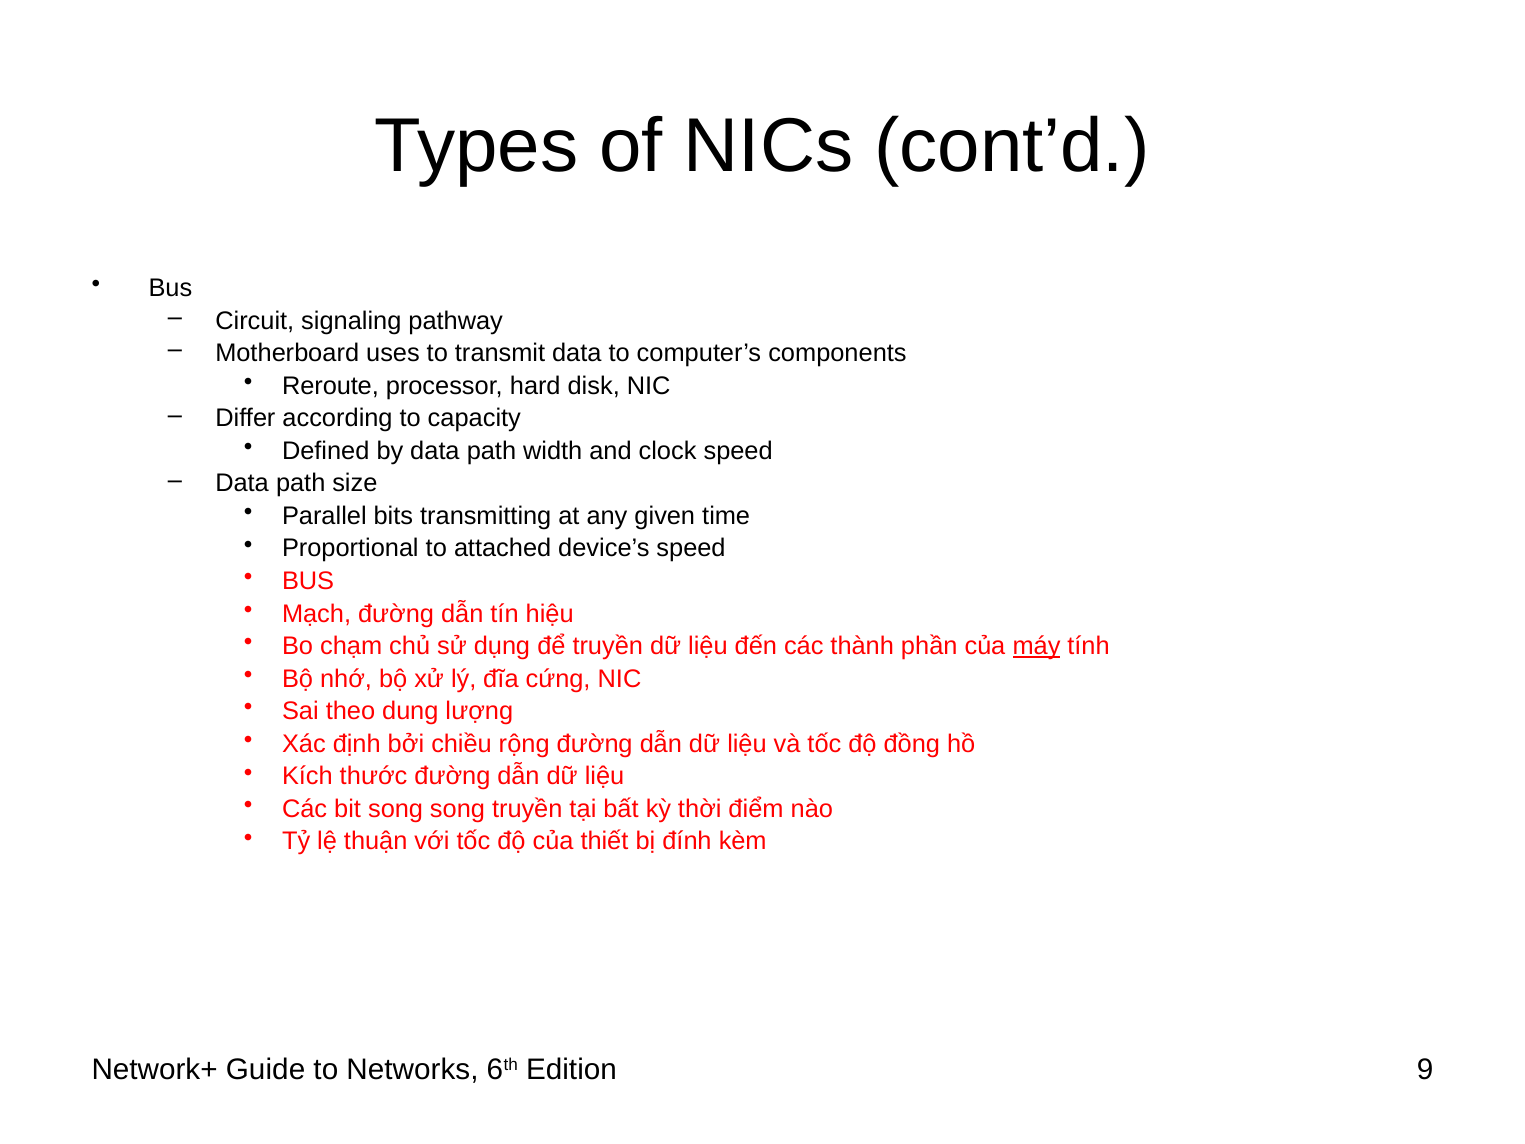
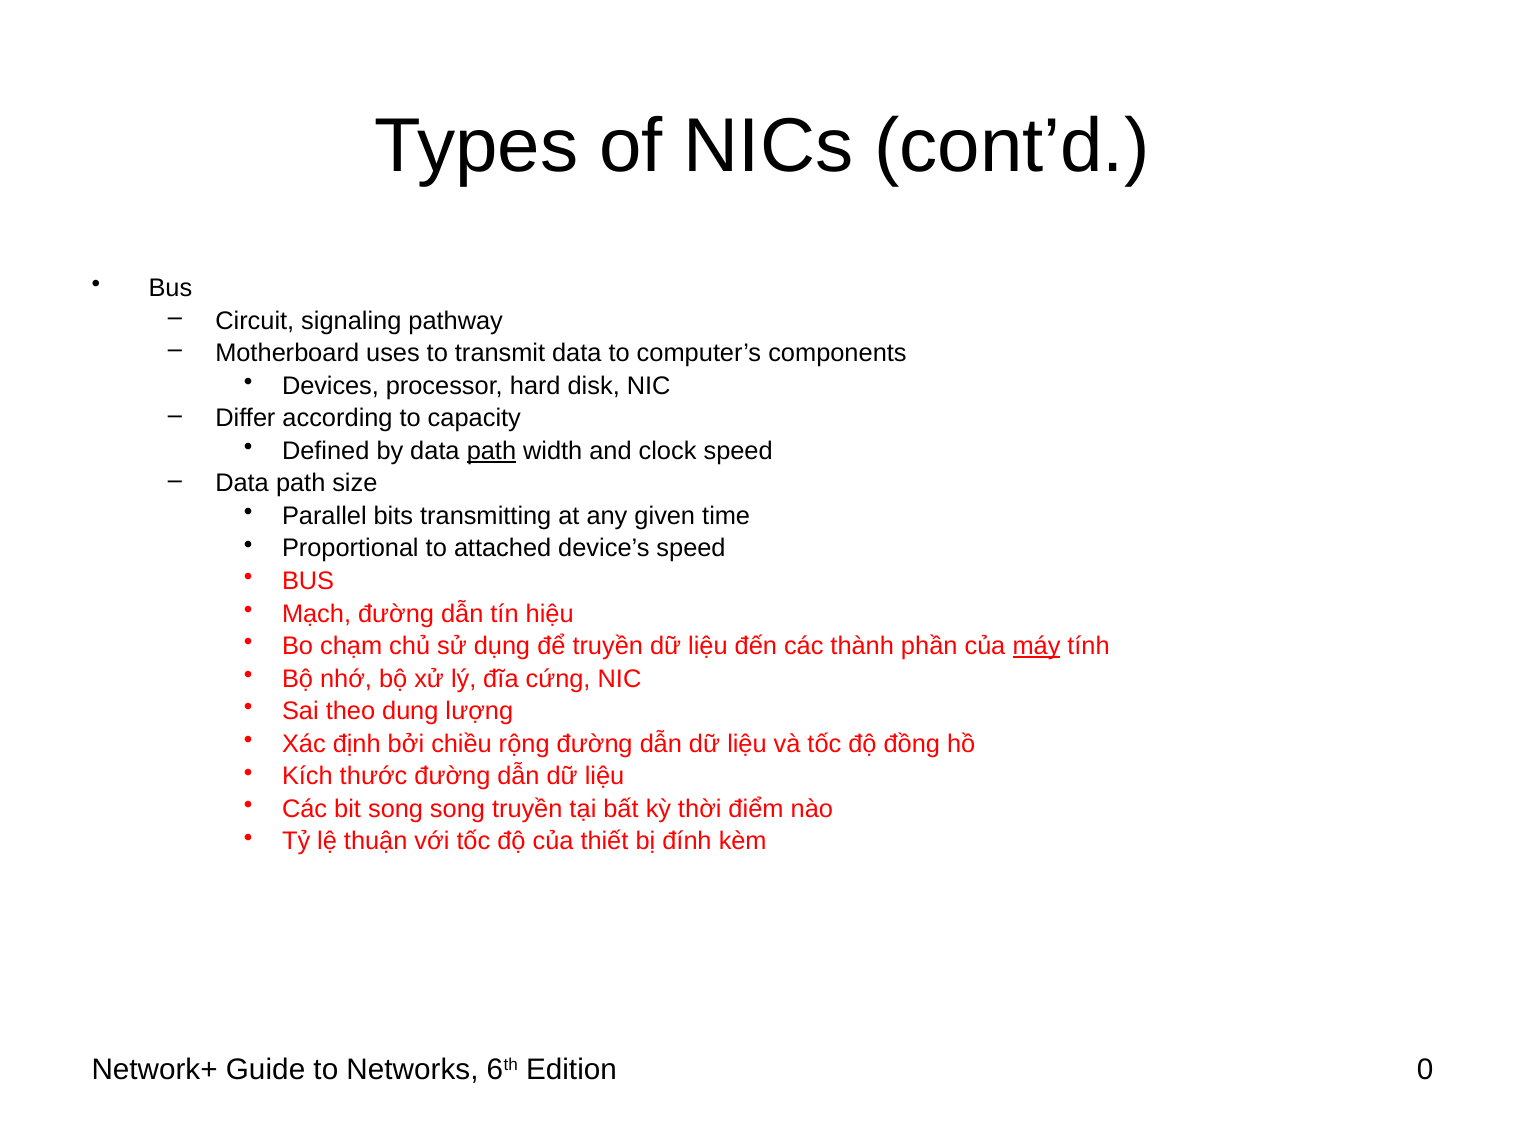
Reroute: Reroute -> Devices (330, 386)
path underline: none -> present (491, 451)
9: 9 -> 0 (1425, 1069)
